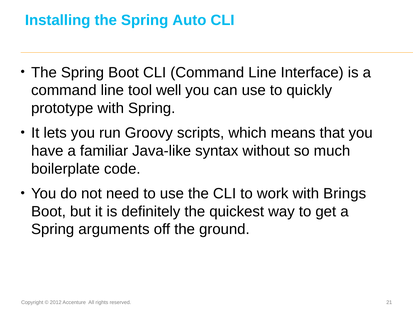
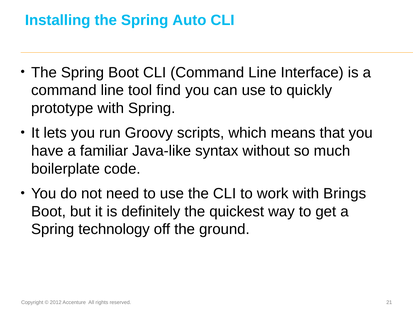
well: well -> find (169, 90)
arguments: arguments -> technology (114, 229)
